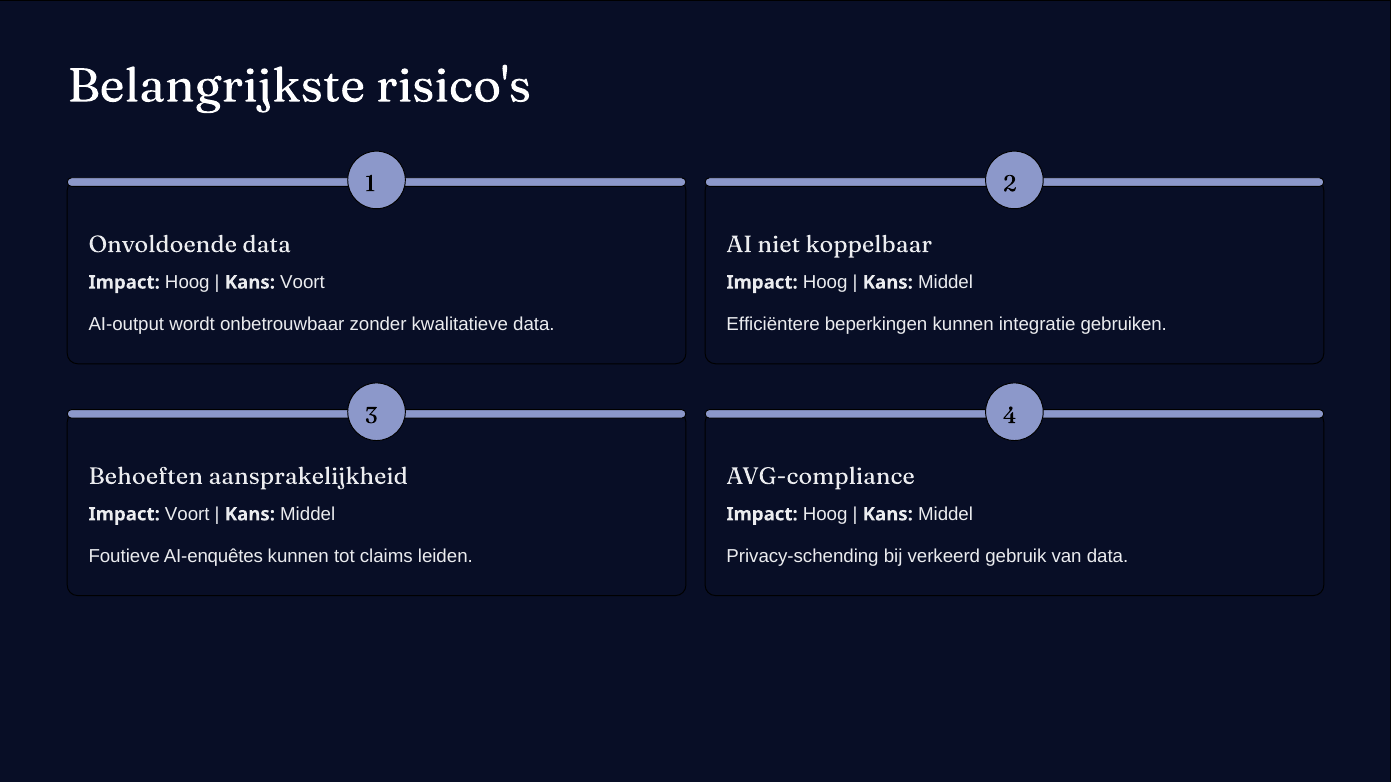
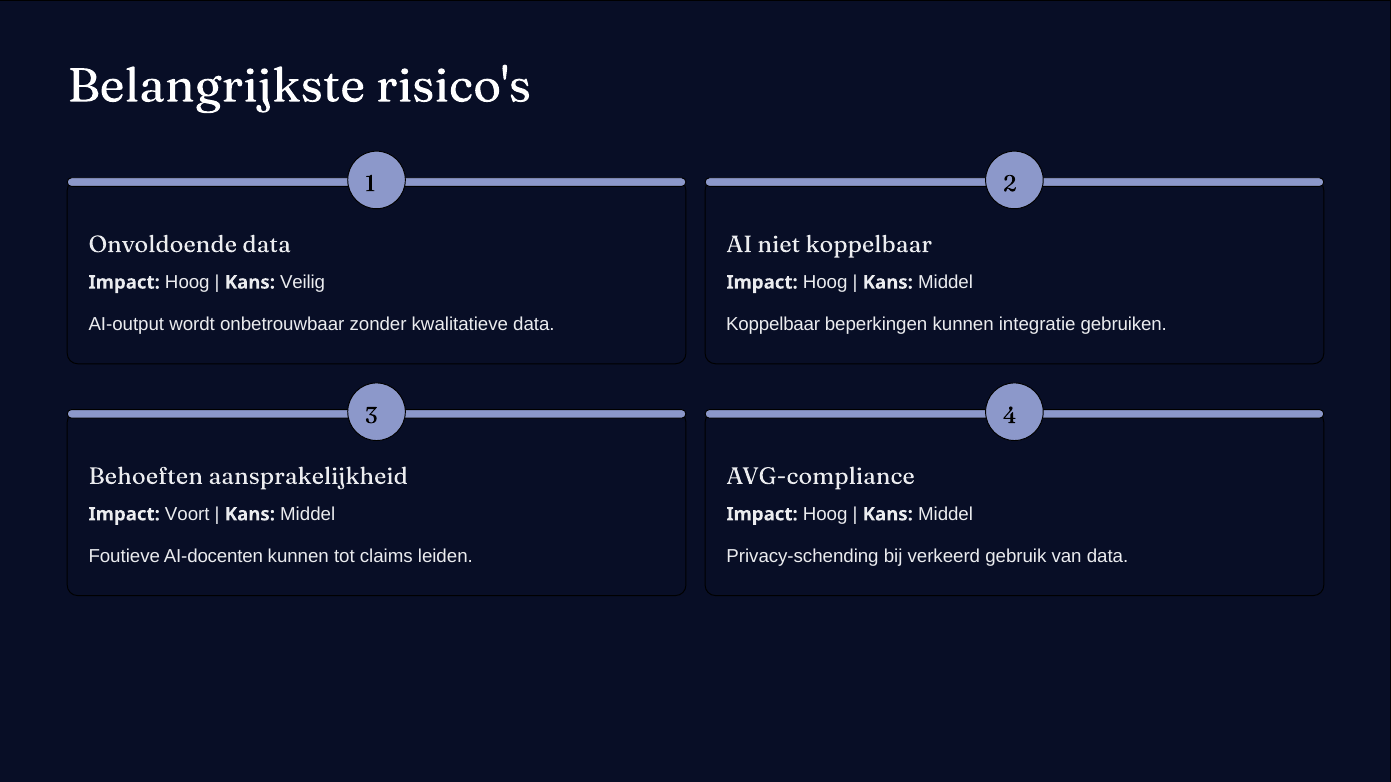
Kans Voort: Voort -> Veilig (303, 283)
Efficiëntere: Efficiëntere -> Koppelbaar (773, 325)
AI-enquêtes: AI-enquêtes -> AI-docenten (213, 557)
